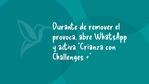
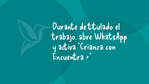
remover: remover -> titulado (101, 27)
provoca: provoca -> trabajo (65, 37)
Challenges: Challenges -> Encuentra (68, 57)
